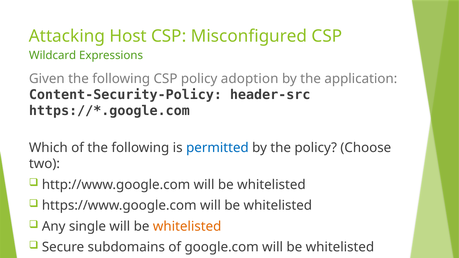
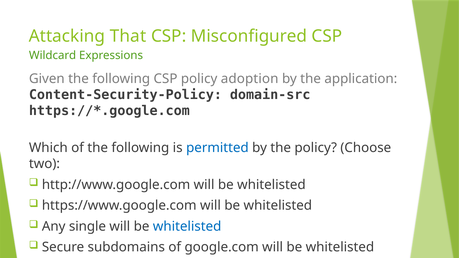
Host: Host -> That (128, 36)
header-src: header-src -> domain-src (270, 95)
whitelisted colour: orange -> blue (187, 227)
